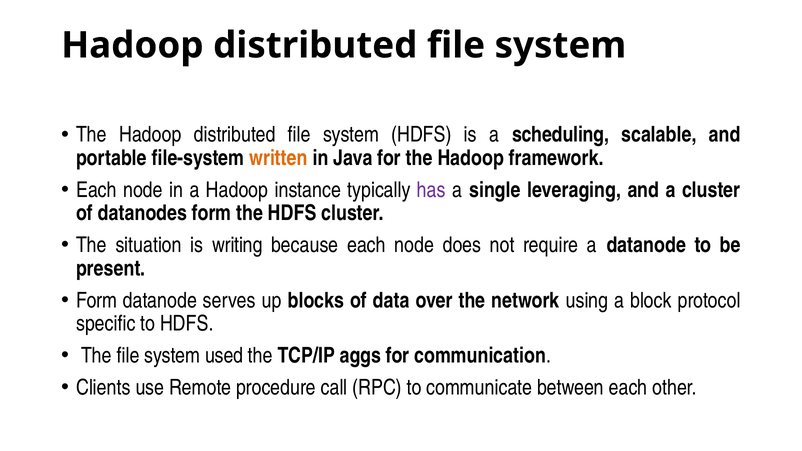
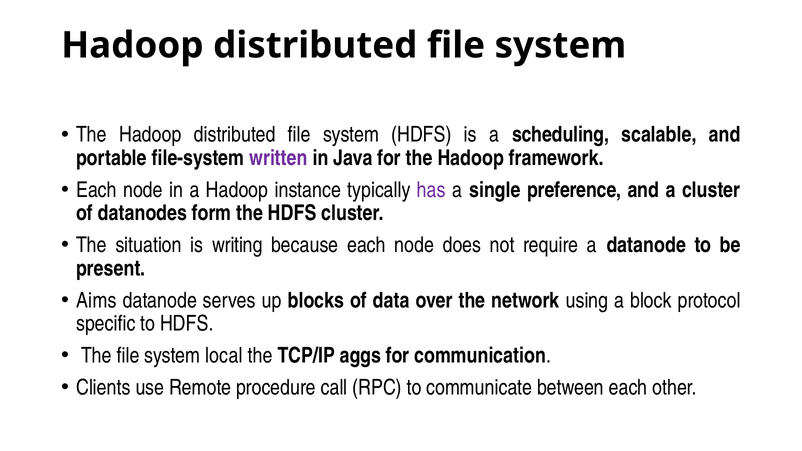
written colour: orange -> purple (278, 158)
leveraging: leveraging -> preference (574, 190)
Form: Form -> Aims (96, 300)
used: used -> local (224, 356)
